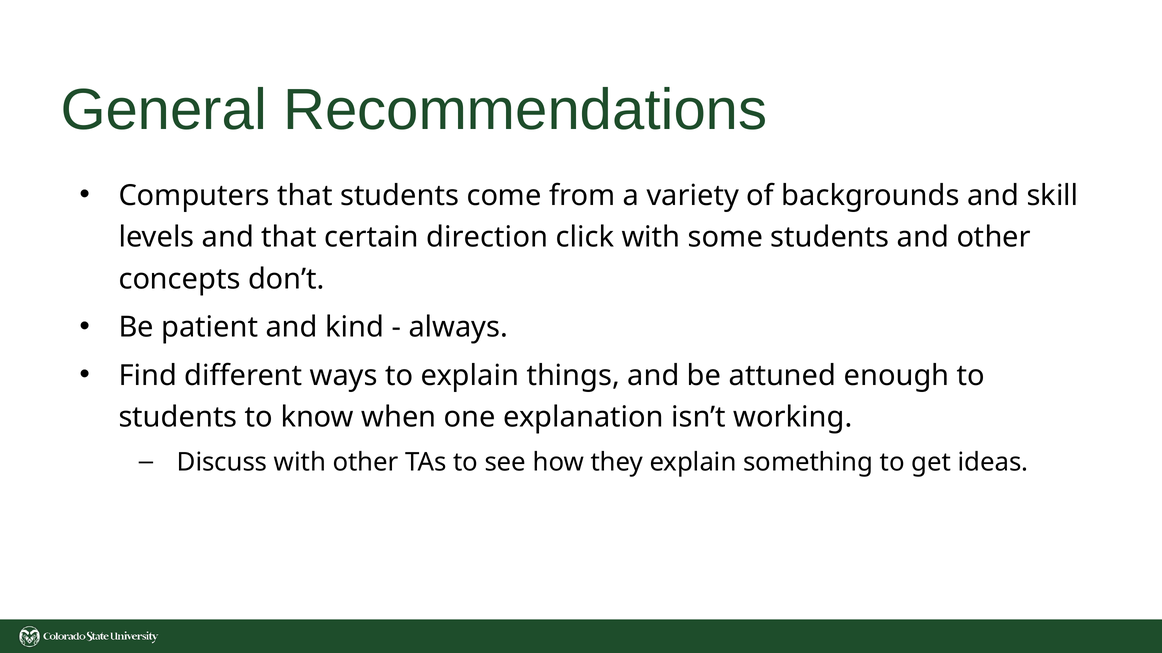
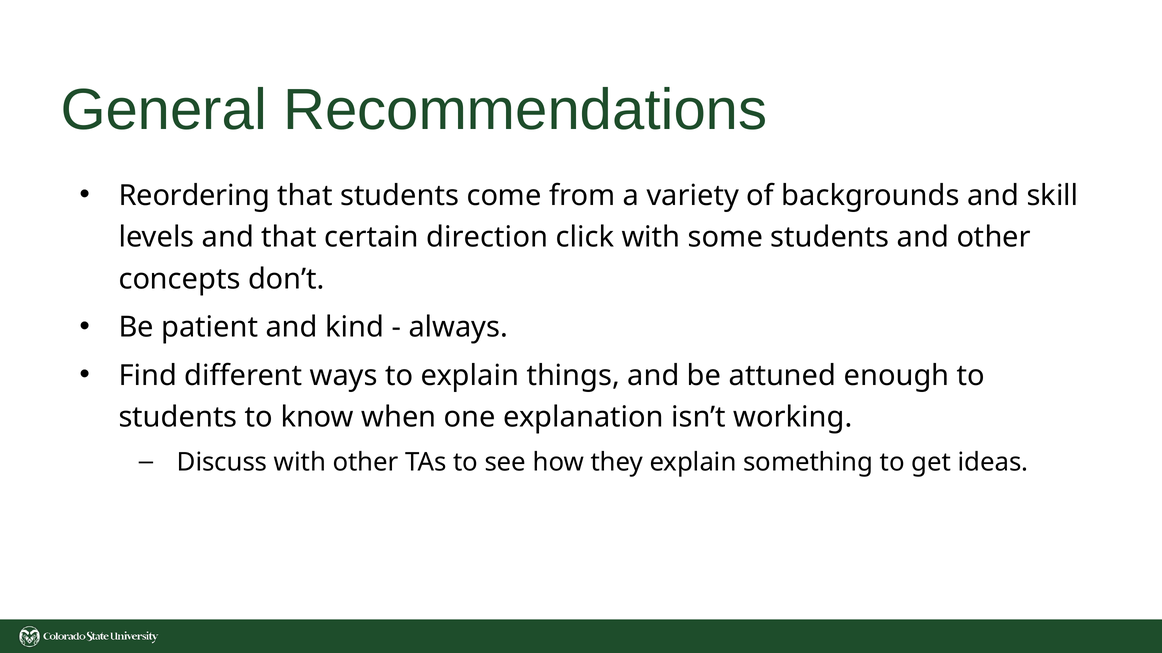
Computers: Computers -> Reordering (194, 196)
